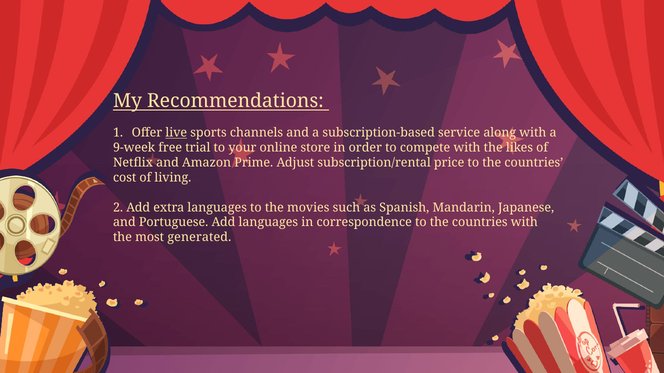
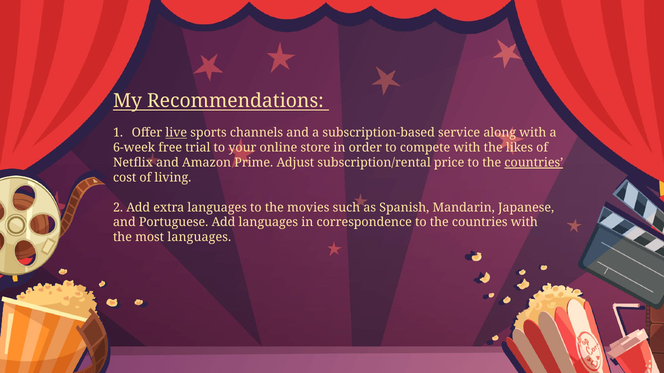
9-week: 9-week -> 6-week (134, 148)
countries underline: none -> present (534, 163)
most generated: generated -> languages (199, 238)
